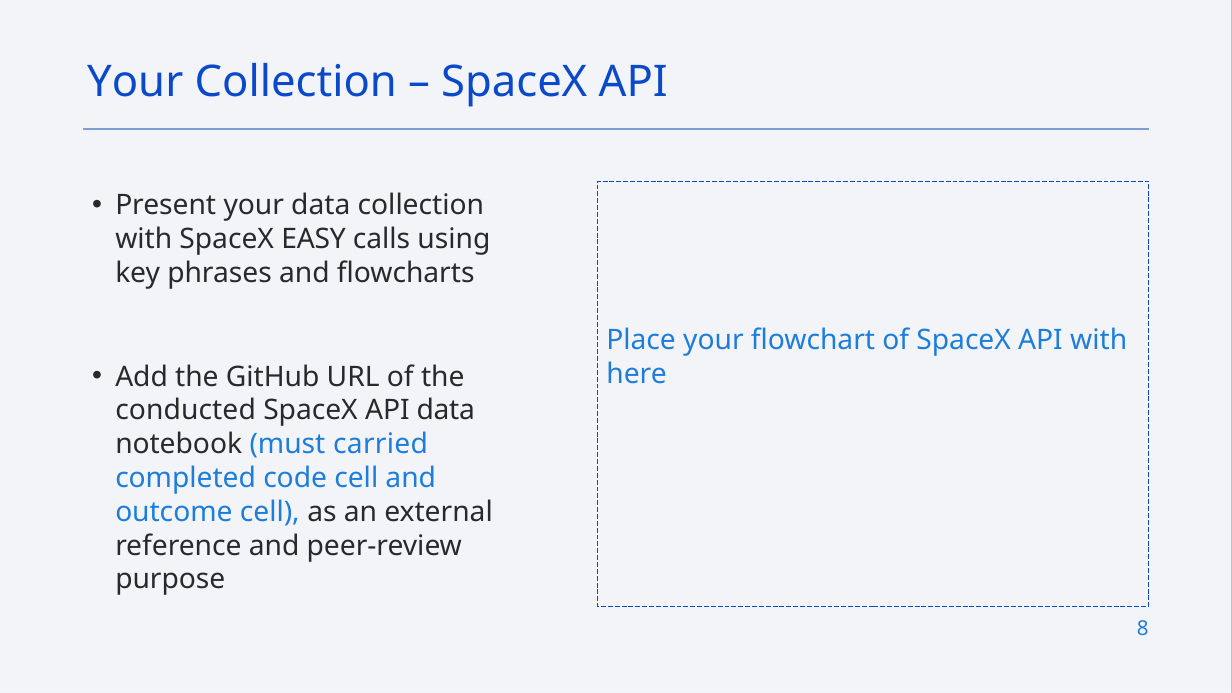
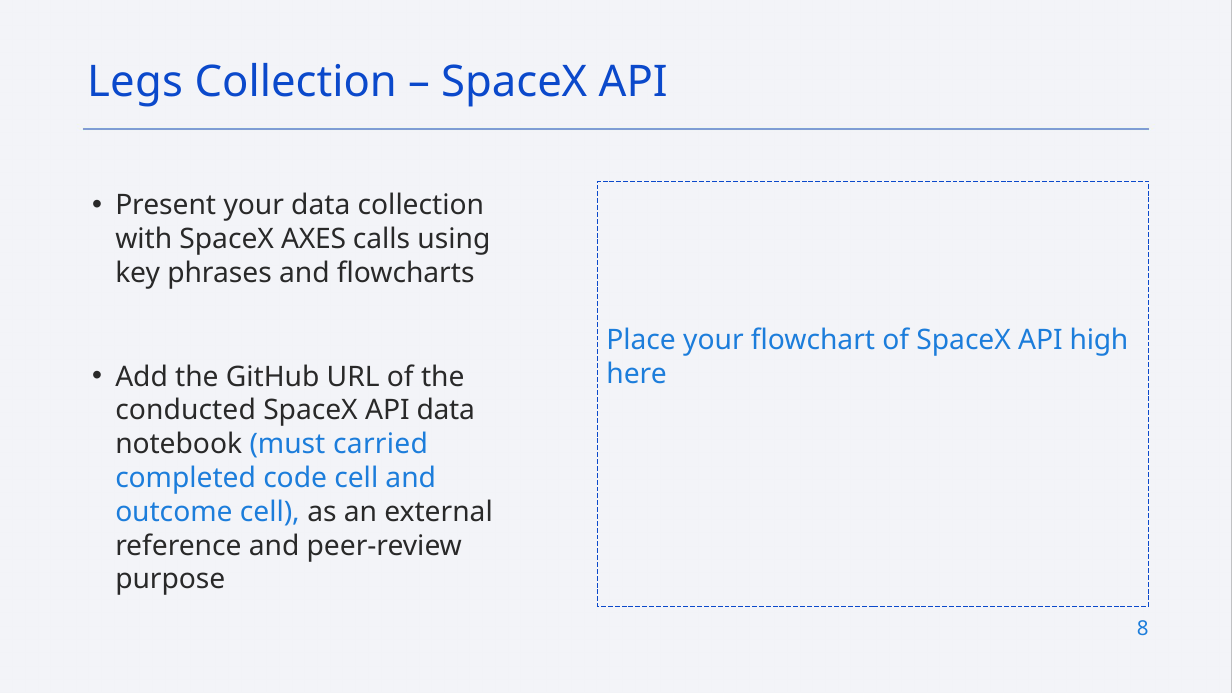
Your: Your -> Legs (135, 82)
EASY: EASY -> AXES (314, 239)
API with: with -> high (1099, 340)
